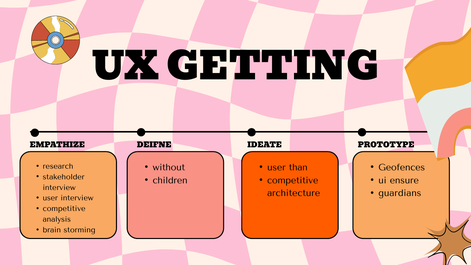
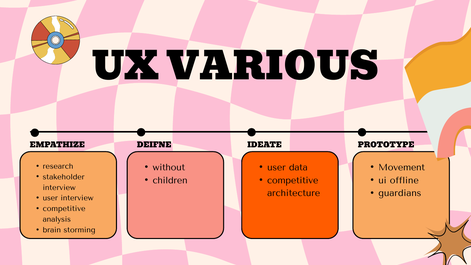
GETTING: GETTING -> VARIOUS (273, 67)
than: than -> data (298, 167)
Geofences: Geofences -> Movement (402, 167)
ensure: ensure -> offline (404, 180)
